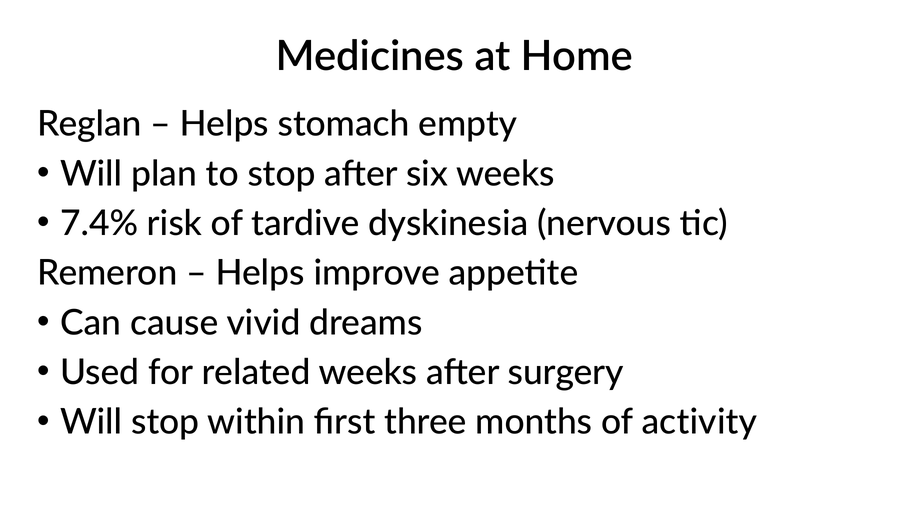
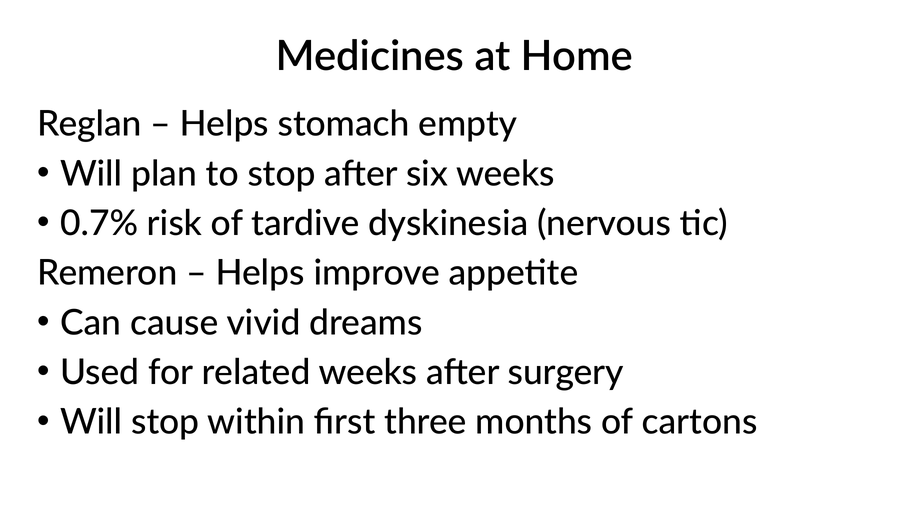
7.4%: 7.4% -> 0.7% (99, 223)
activity: activity -> cartons (700, 422)
